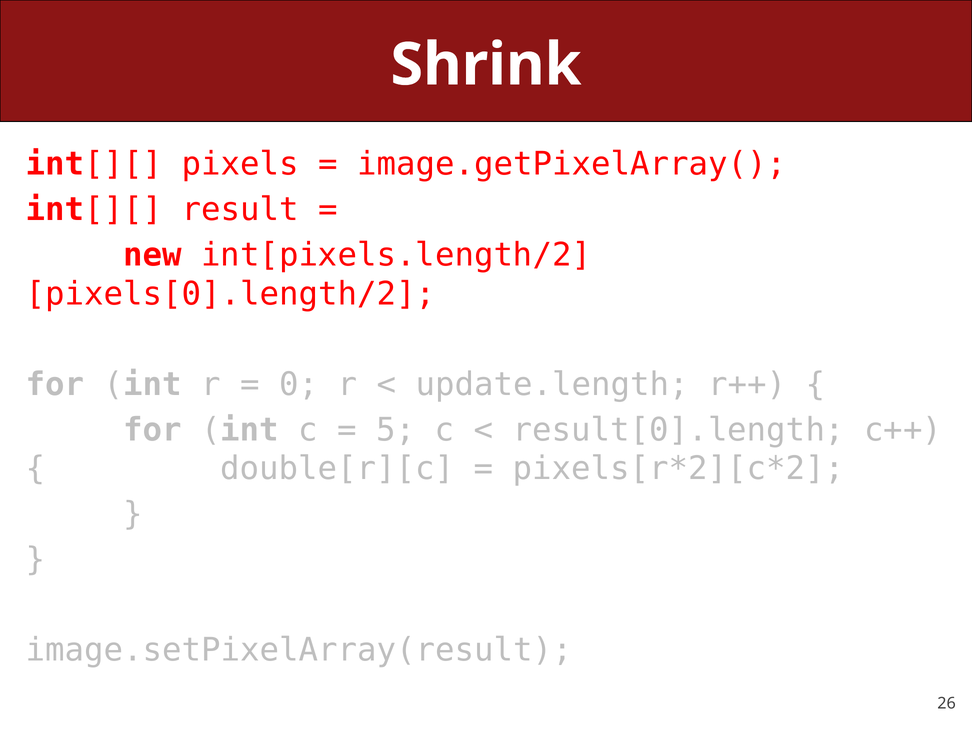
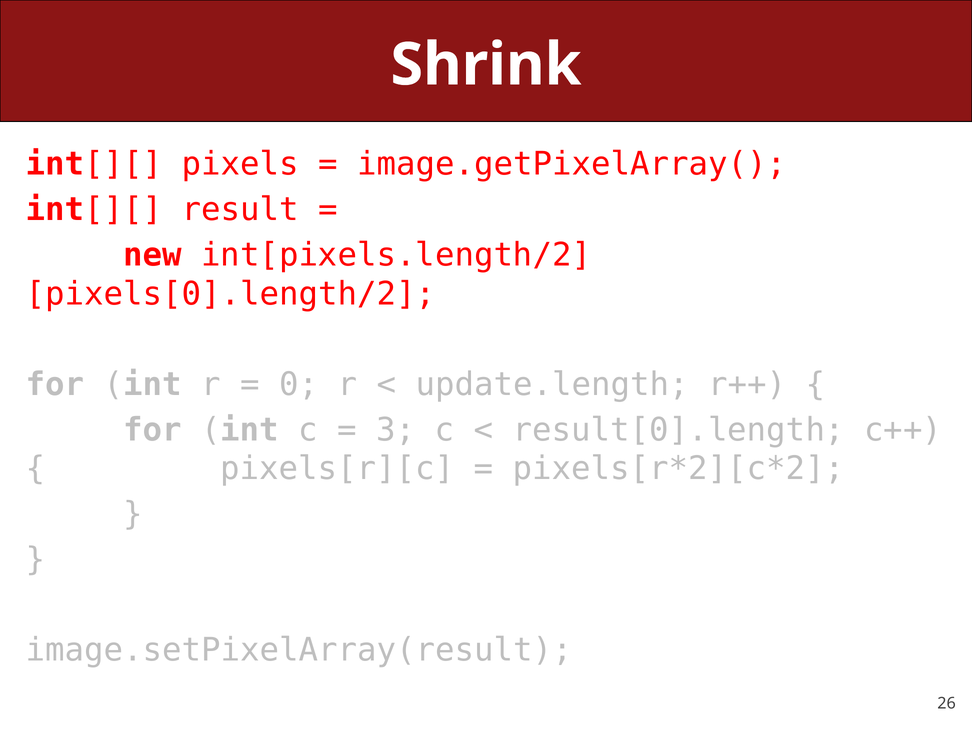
5: 5 -> 3 (396, 430)
double[r][c: double[r][c -> pixels[r][c (337, 469)
